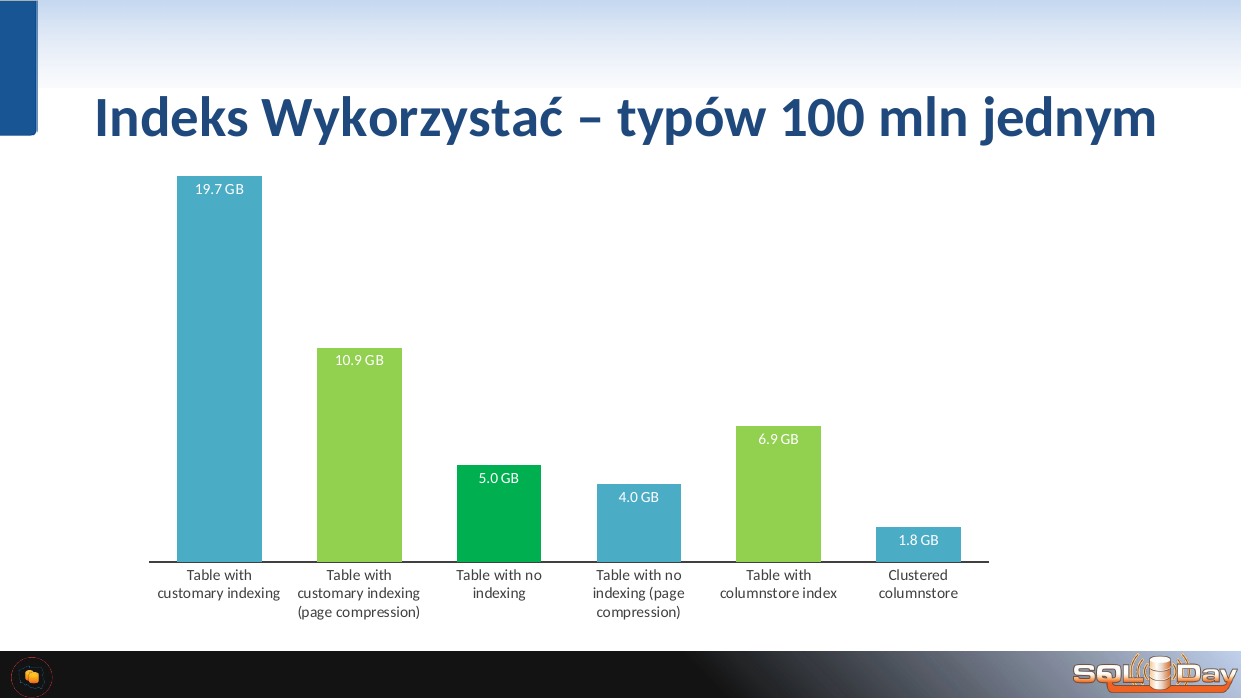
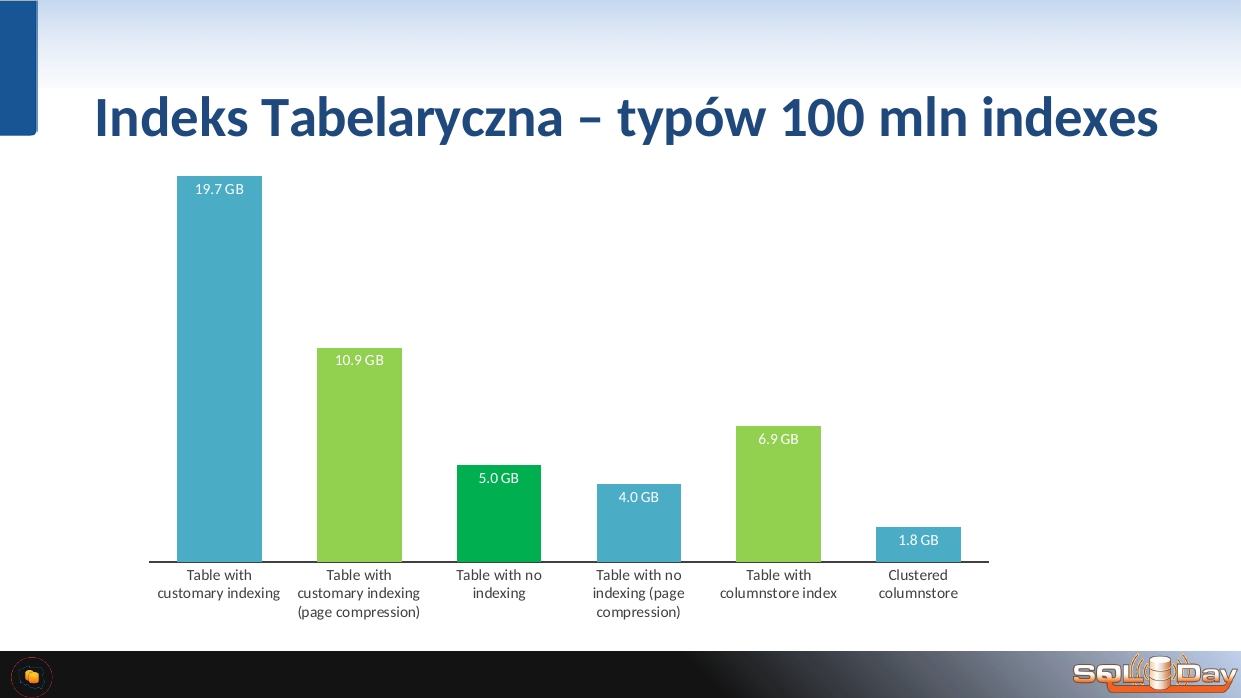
Wykorzystać: Wykorzystać -> Tabelaryczna (413, 118)
jednym: jednym -> indexes (1070, 118)
